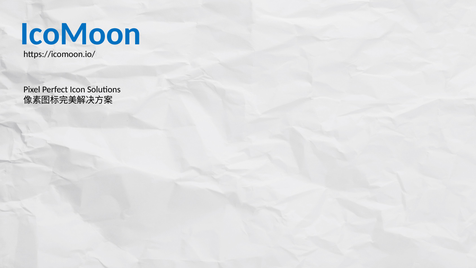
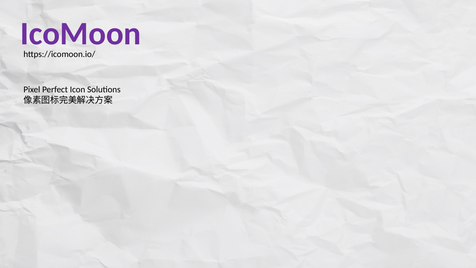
IcoMoon colour: blue -> purple (81, 34)
